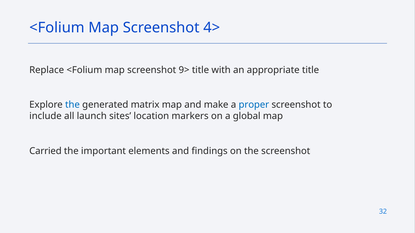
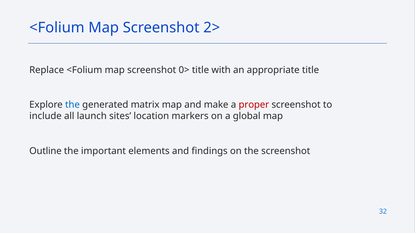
4>: 4> -> 2> (212, 28)
9>: 9> -> 0> (184, 70)
proper colour: blue -> red (254, 105)
Carried: Carried -> Outline (45, 151)
